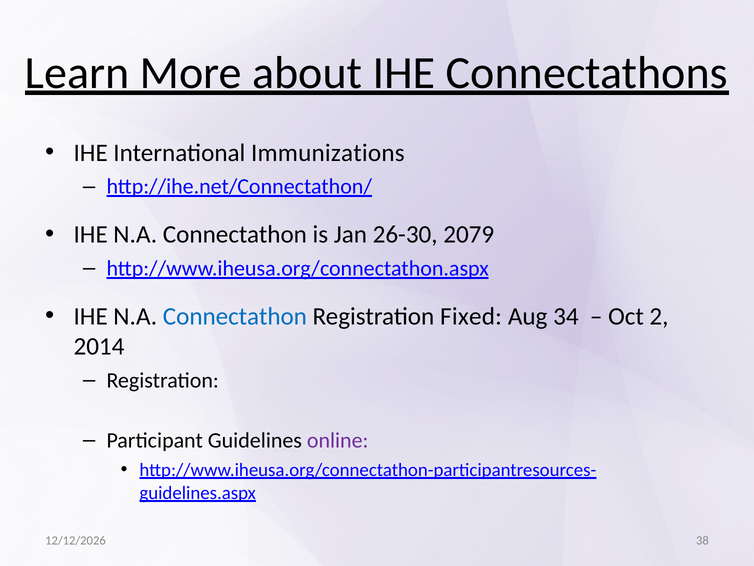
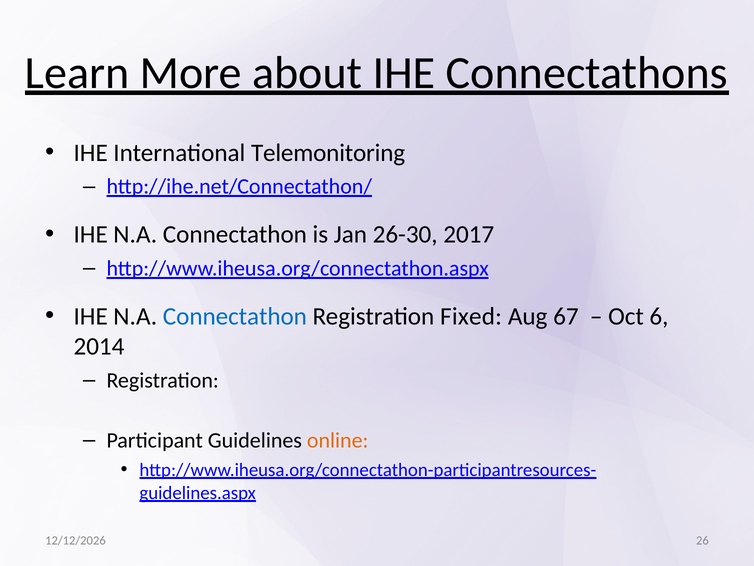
Immunizations: Immunizations -> Telemonitoring (328, 153)
2079: 2079 -> 2017 (469, 234)
34: 34 -> 67 (566, 316)
2: 2 -> 6 (659, 316)
online colour: purple -> orange (338, 440)
38: 38 -> 26 (702, 540)
